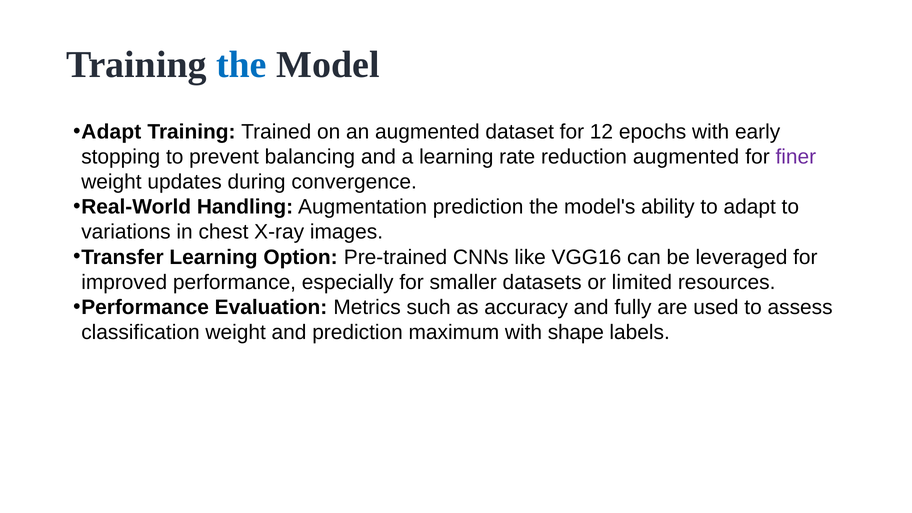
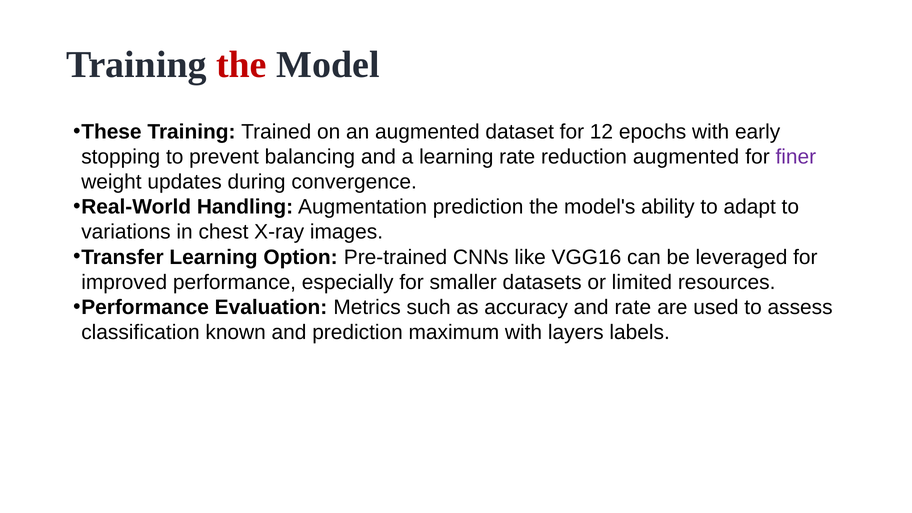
the colour: blue -> red (242, 65)
Adapt: Adapt -> These (111, 132)
and fully: fully -> rate (633, 307)
classification weight: weight -> known (236, 332)
shape: shape -> layers (576, 332)
